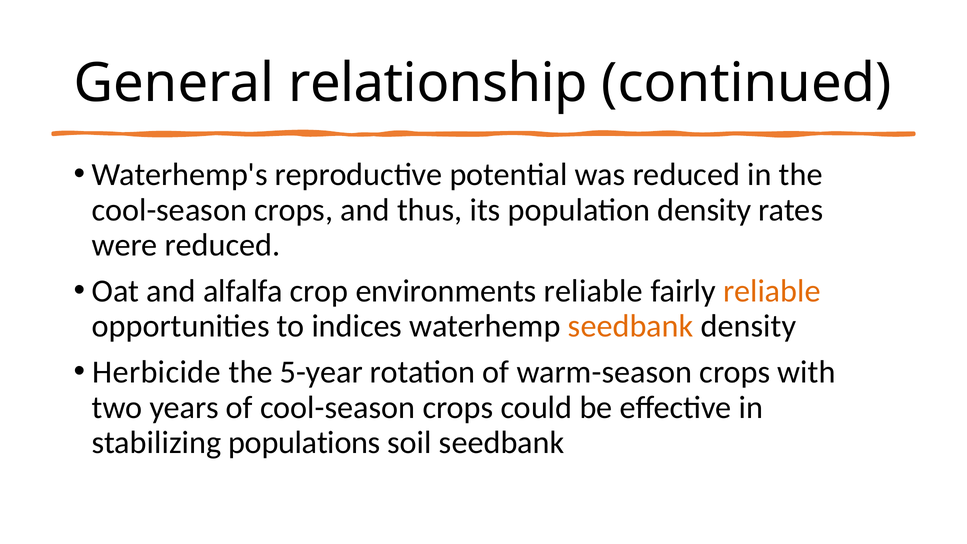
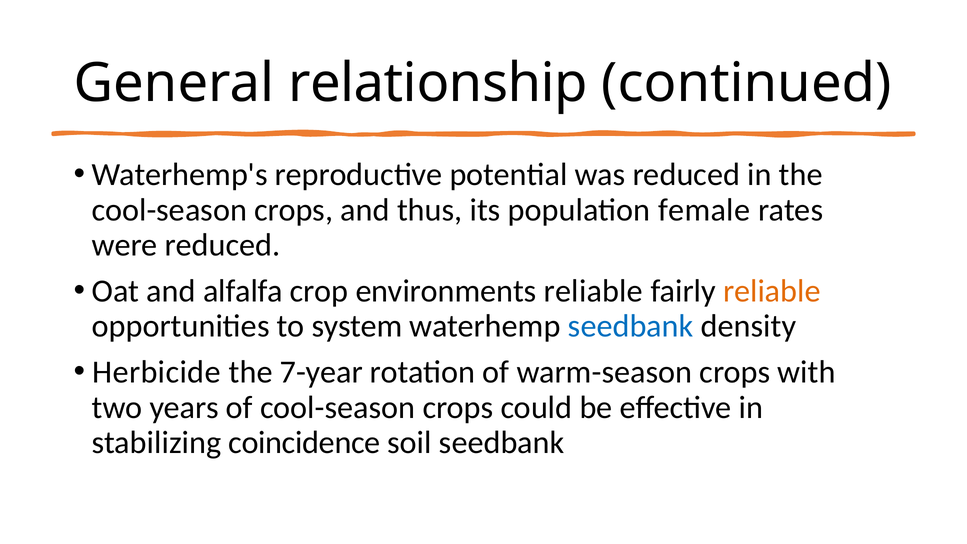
population density: density -> female (704, 210)
indices: indices -> system (357, 326)
seedbank colour: orange -> blue (631, 326)
5-year: 5-year -> 7-year (321, 372)
populations: populations -> coincidence (304, 443)
